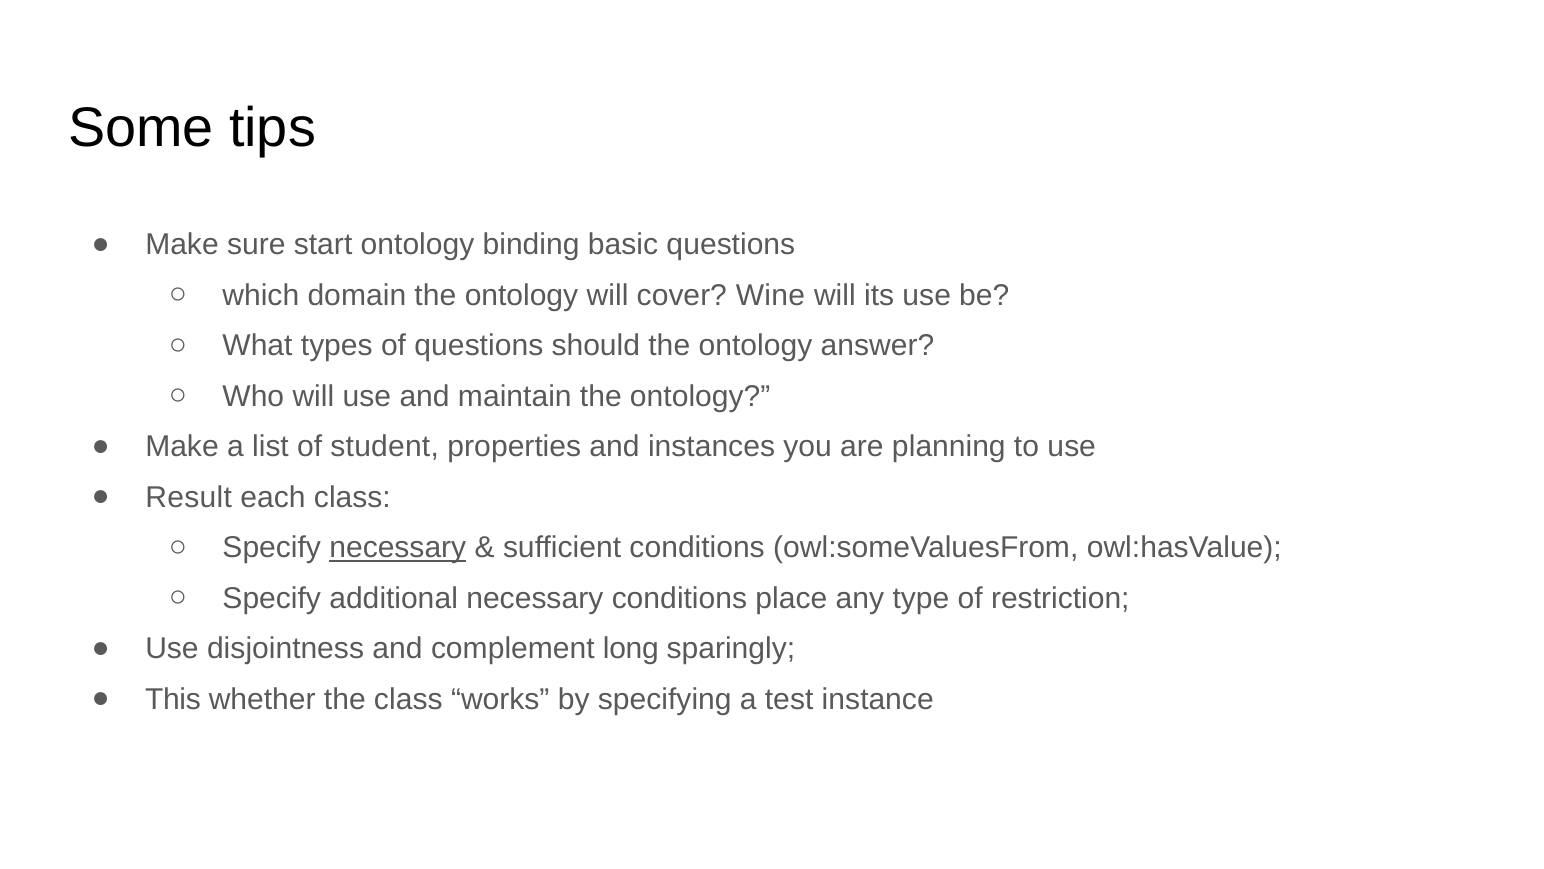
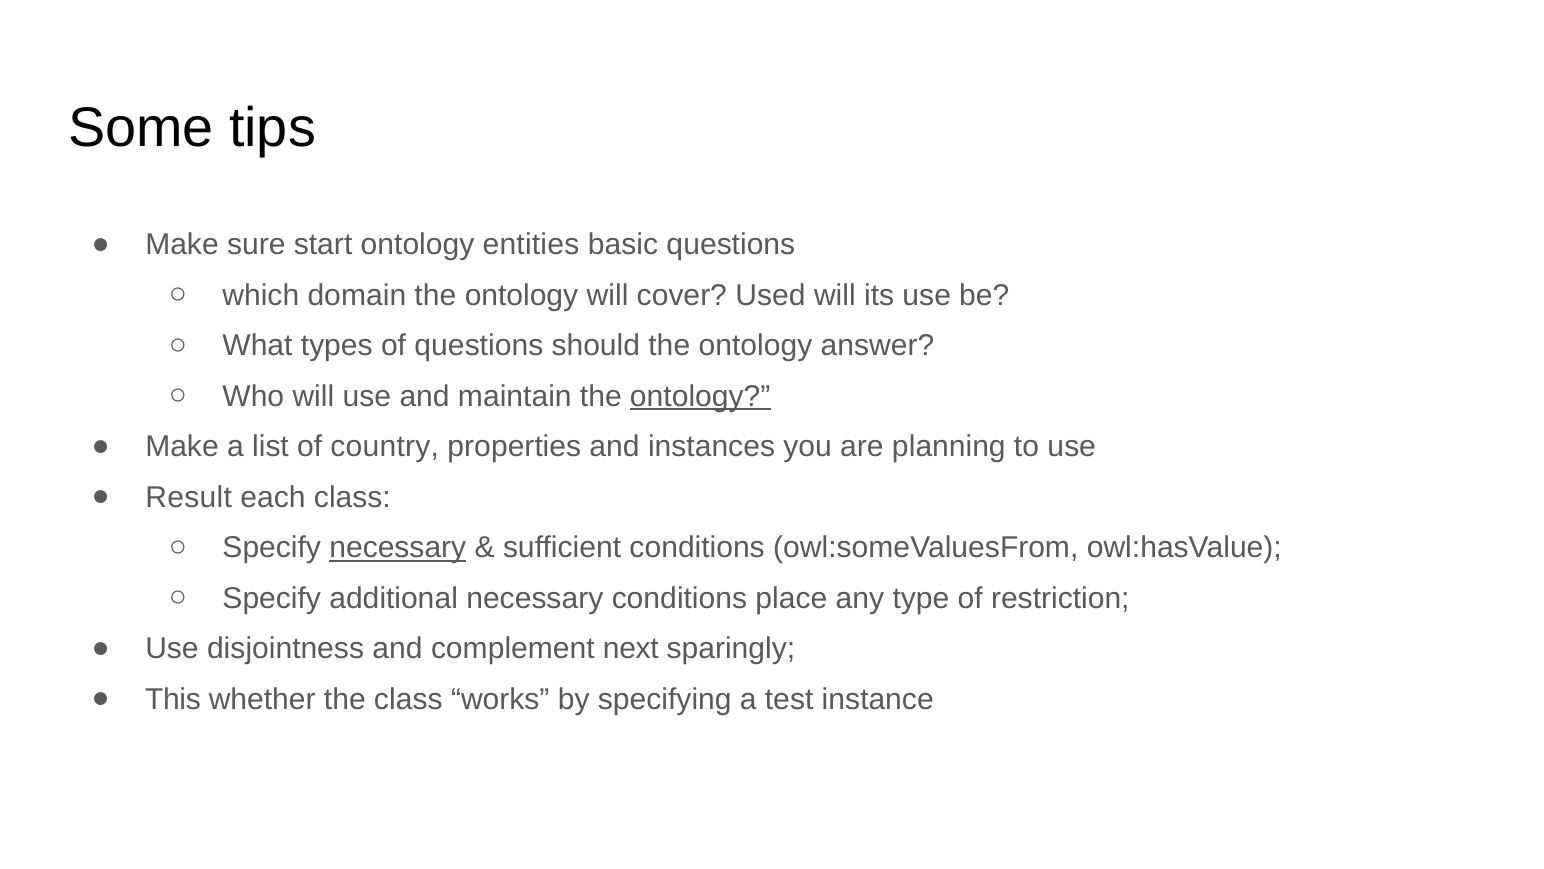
binding: binding -> entities (531, 245)
Wine: Wine -> Used (771, 295)
ontology underline: none -> present (700, 396)
student: student -> country (385, 447)
long: long -> next (631, 649)
